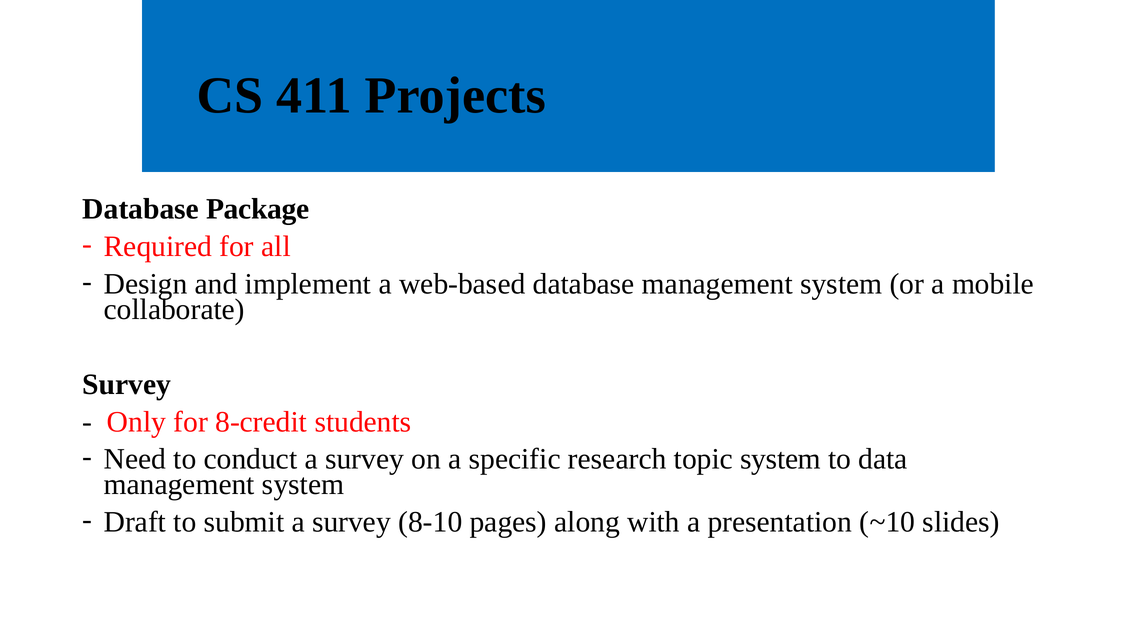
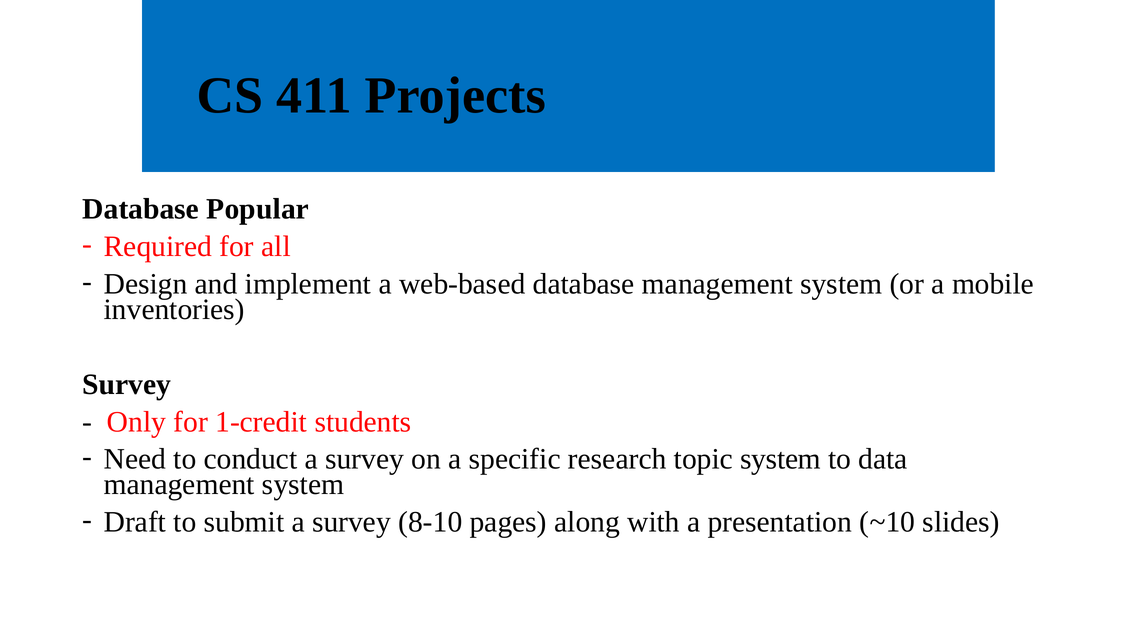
Package: Package -> Popular (258, 209)
collaborate: collaborate -> inventories (174, 310)
8-credit: 8-credit -> 1-credit (261, 422)
